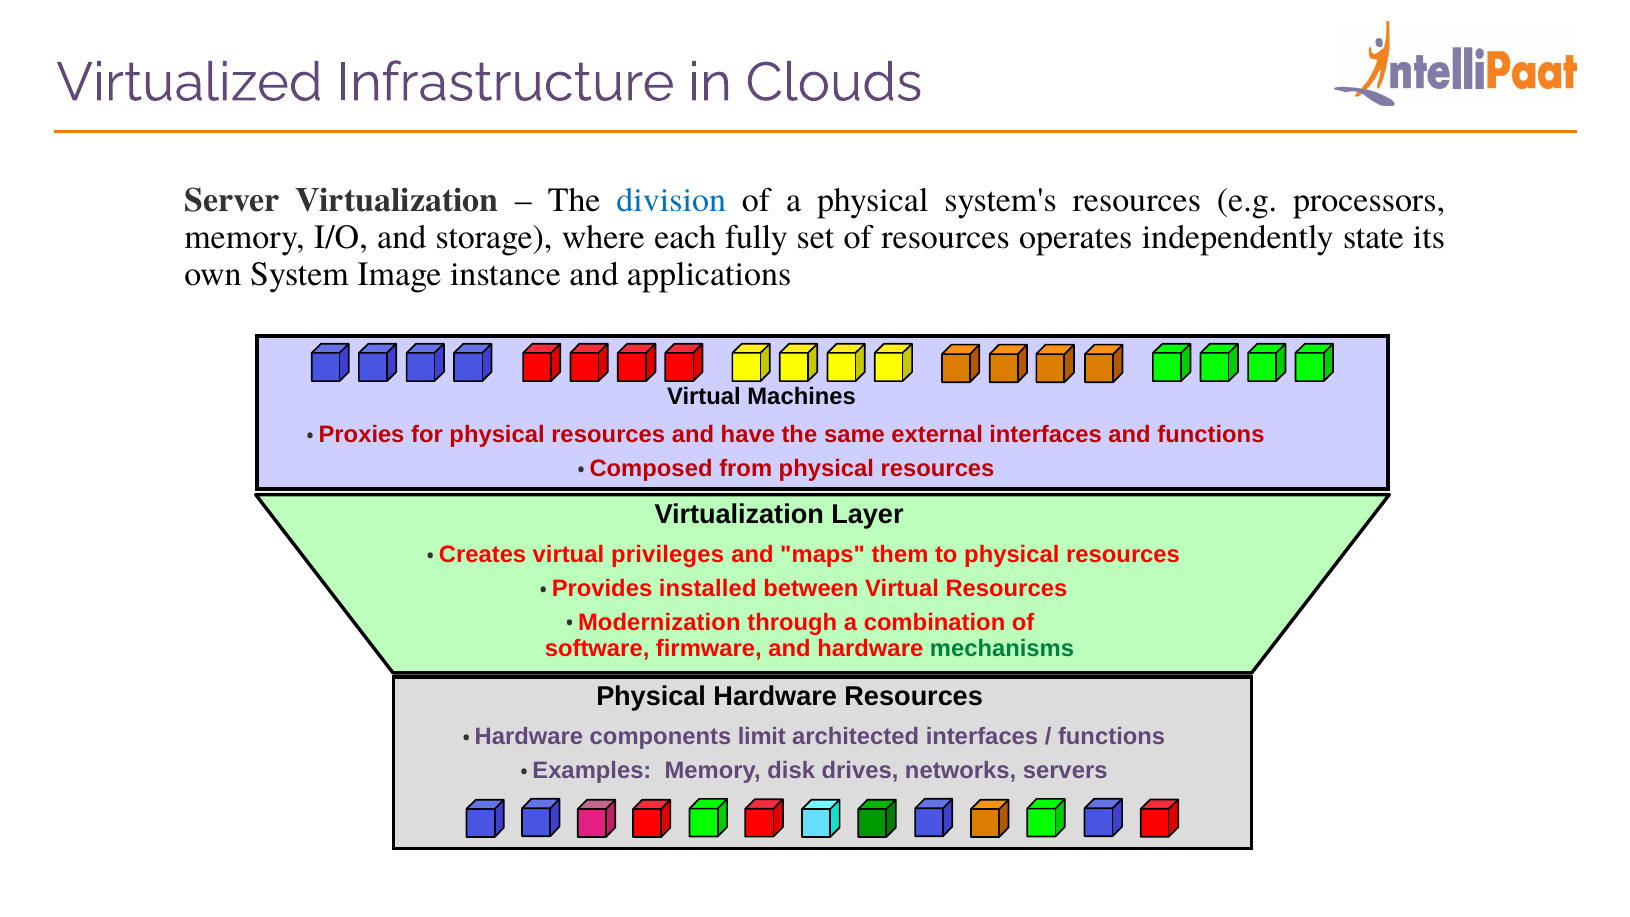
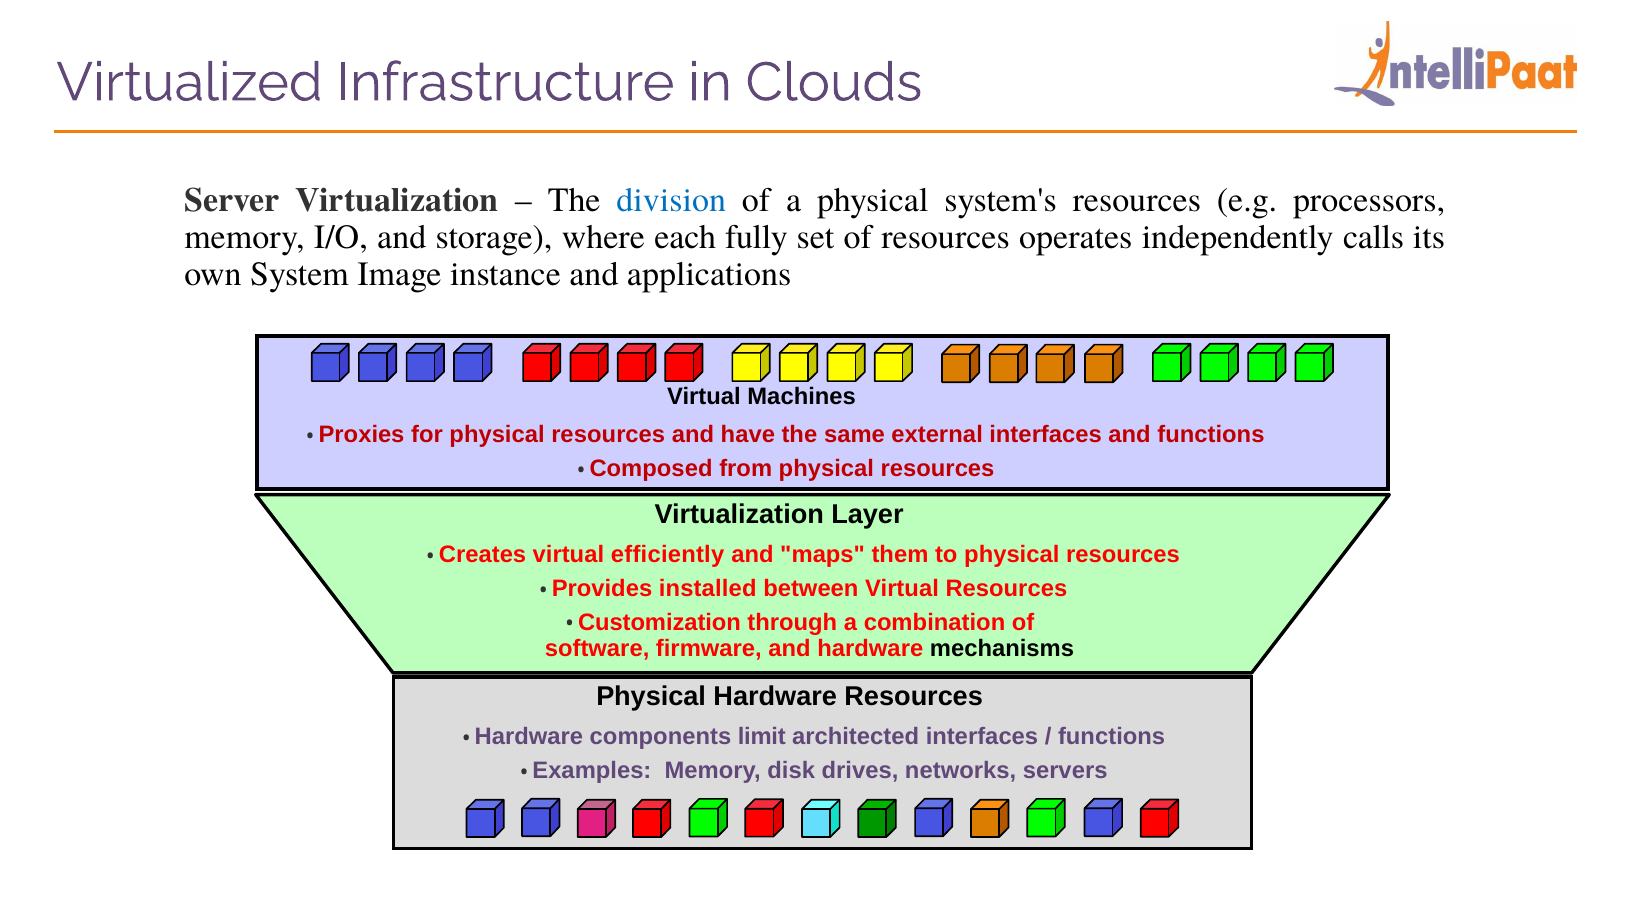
state: state -> calls (1374, 237)
privileges: privileges -> efficiently (668, 555)
Modernization: Modernization -> Customization (659, 622)
mechanisms colour: green -> black (1002, 648)
